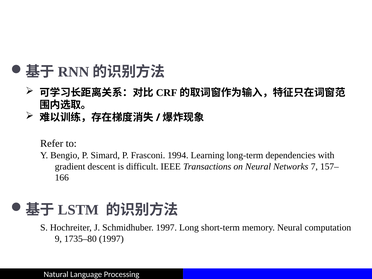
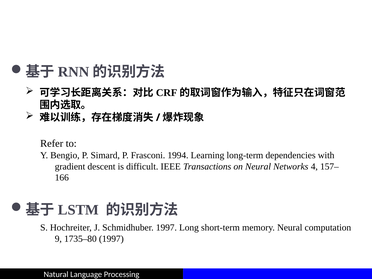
7: 7 -> 4 (314, 166)
